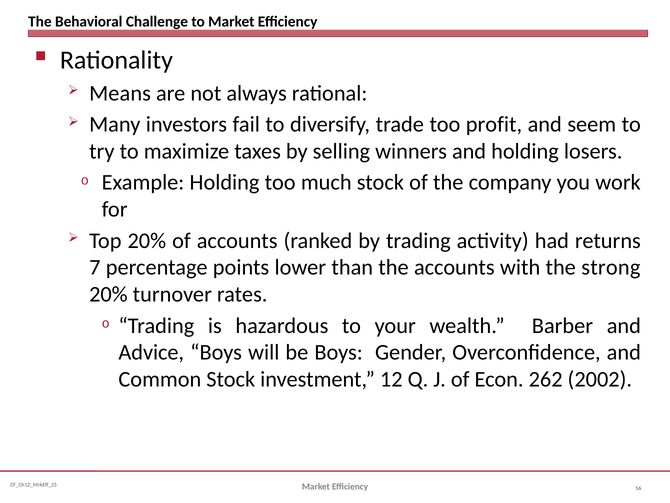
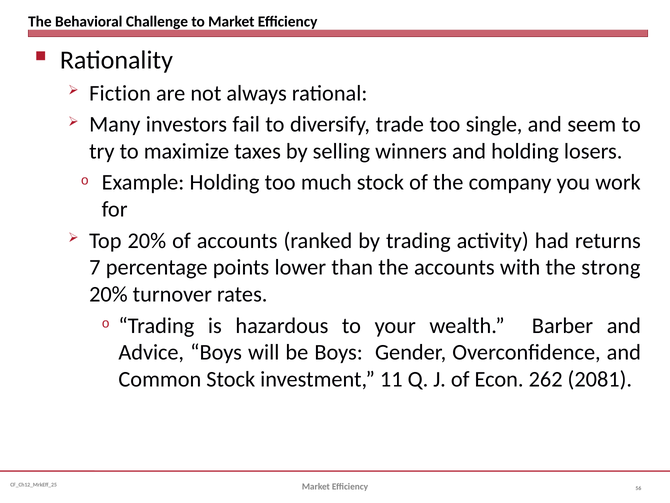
Means: Means -> Fiction (120, 93)
profit: profit -> single (494, 124)
12: 12 -> 11 (391, 379)
2002: 2002 -> 2081 (600, 379)
